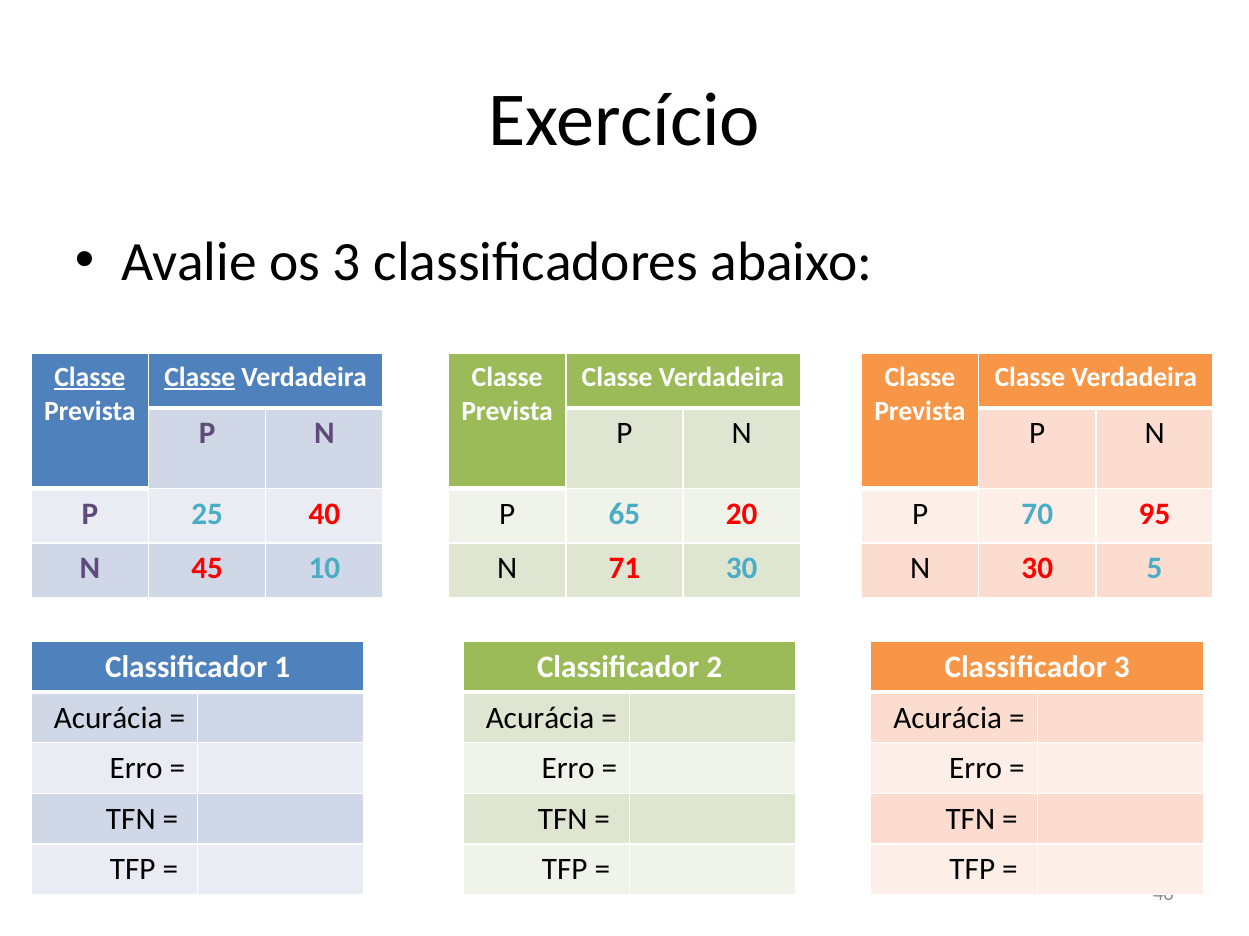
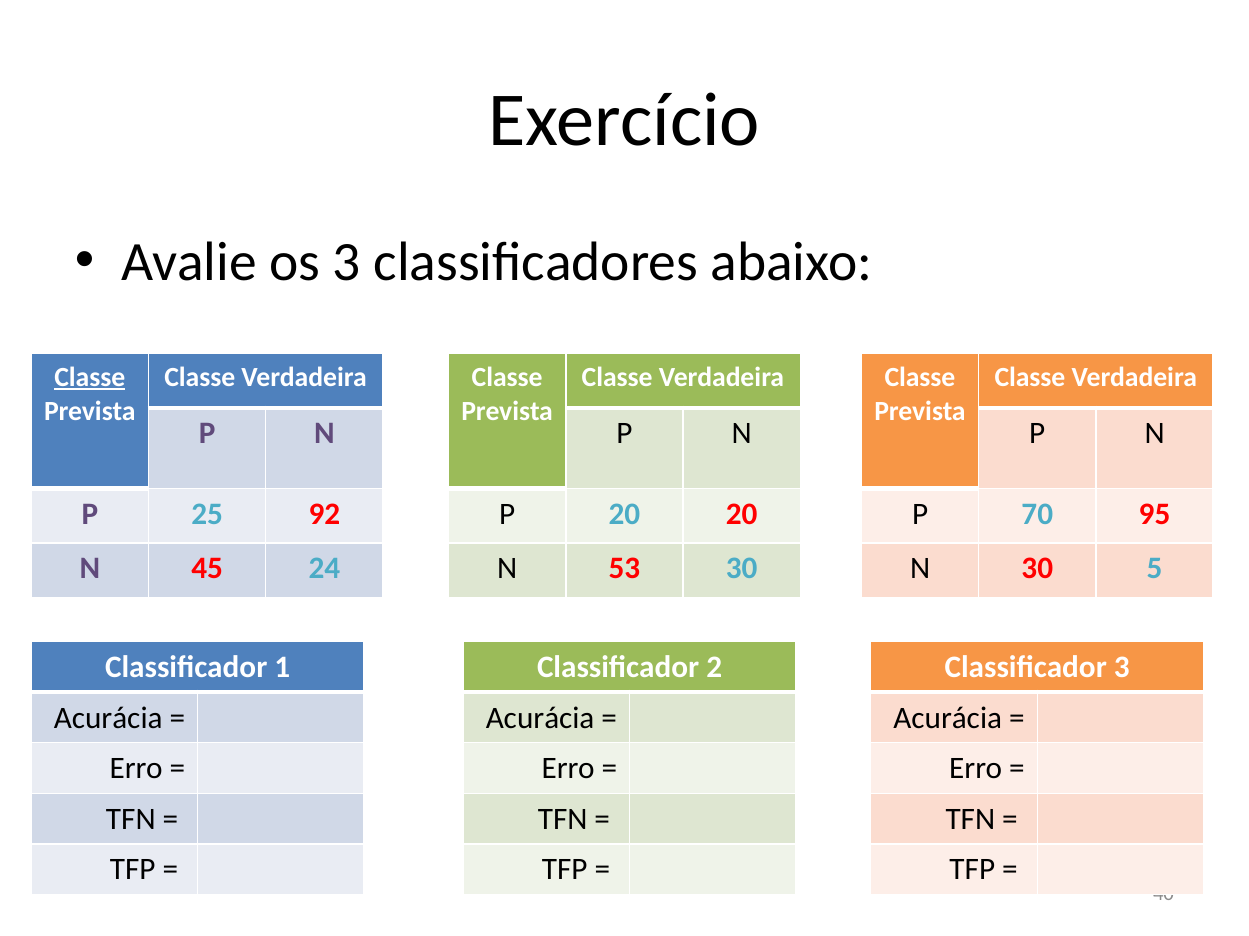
Classe underline: present -> none (200, 377)
25 40: 40 -> 92 (324, 514)
P 65: 65 -> 20 (624, 514)
10: 10 -> 24 (324, 569)
71: 71 -> 53 (624, 569)
